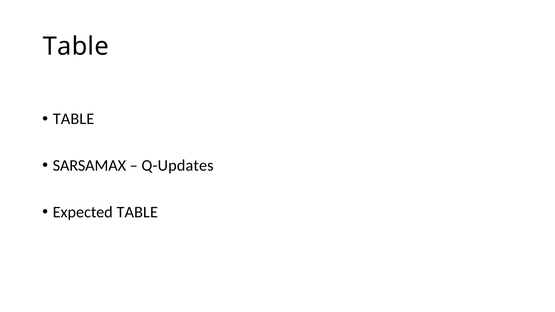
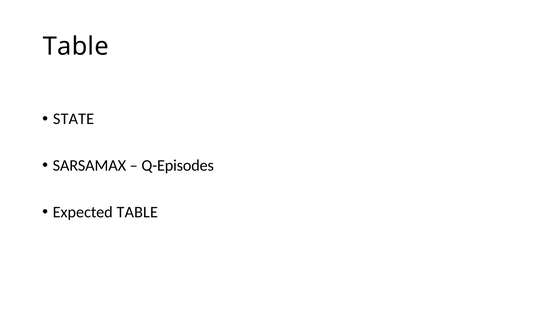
TABLE: TABLE -> STATE (74, 119)
Q-Updates: Q-Updates -> Q-Episodes (178, 166)
